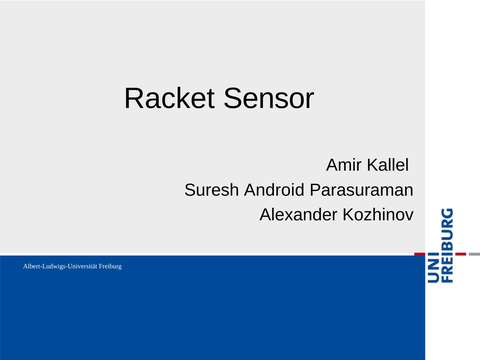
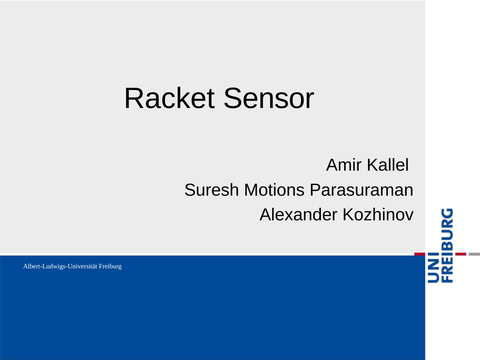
Android: Android -> Motions (274, 190)
